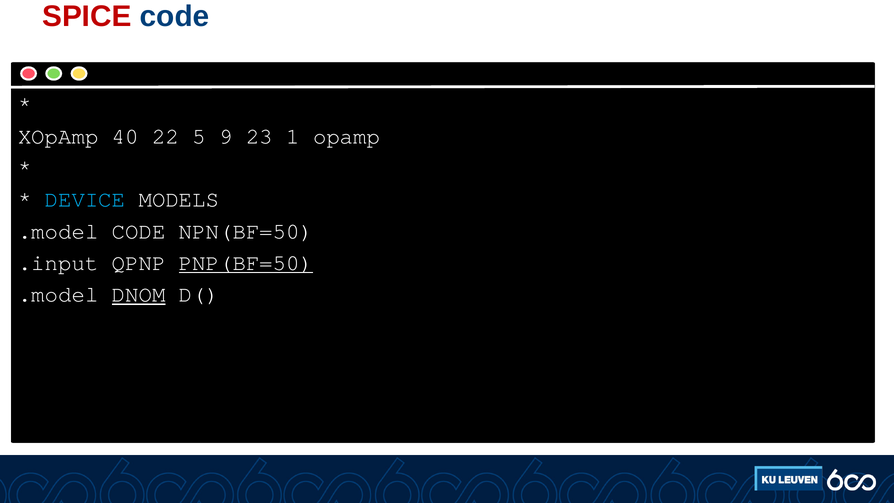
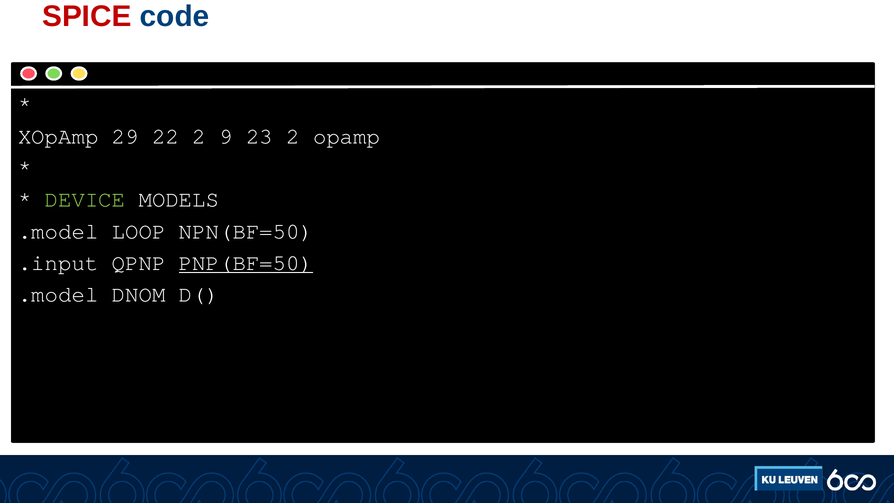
40: 40 -> 29 (125, 136)
22 5: 5 -> 2 (199, 136)
23 1: 1 -> 2 (293, 136)
DEVICE colour: light blue -> light green (85, 199)
.model CODE: CODE -> LOOP (139, 231)
DNOM underline: present -> none (139, 295)
